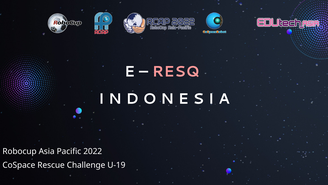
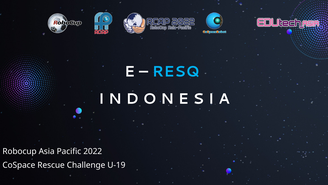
RESQ colour: pink -> light blue (176, 71)
